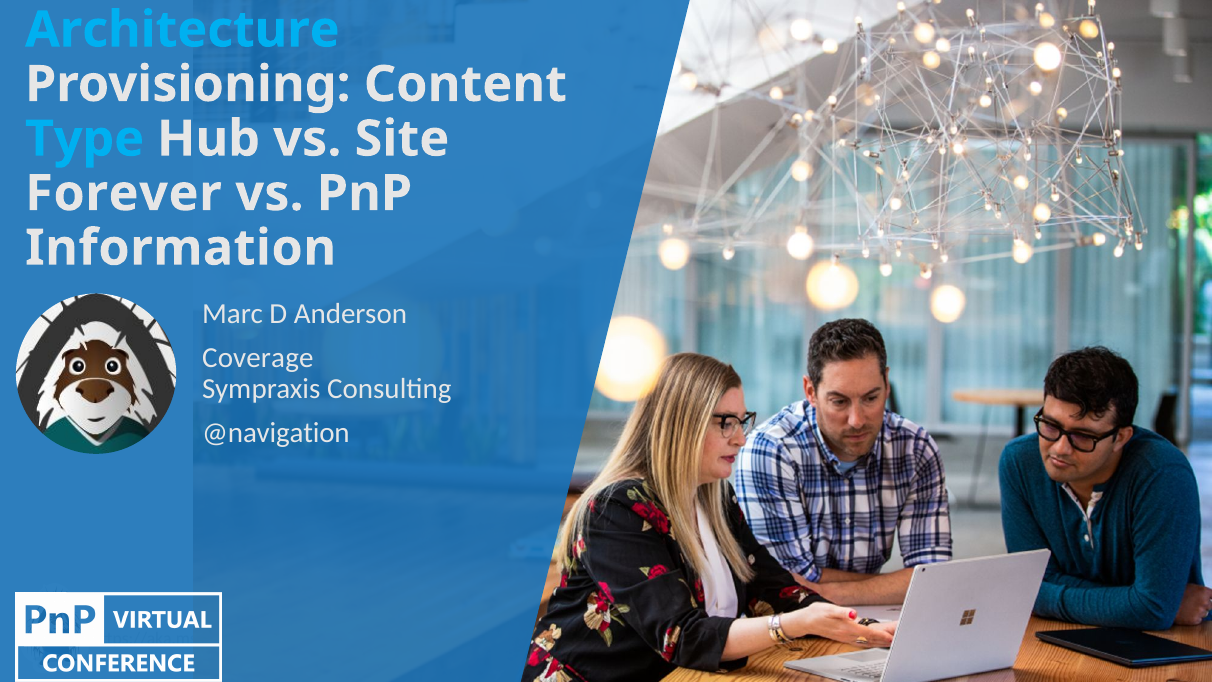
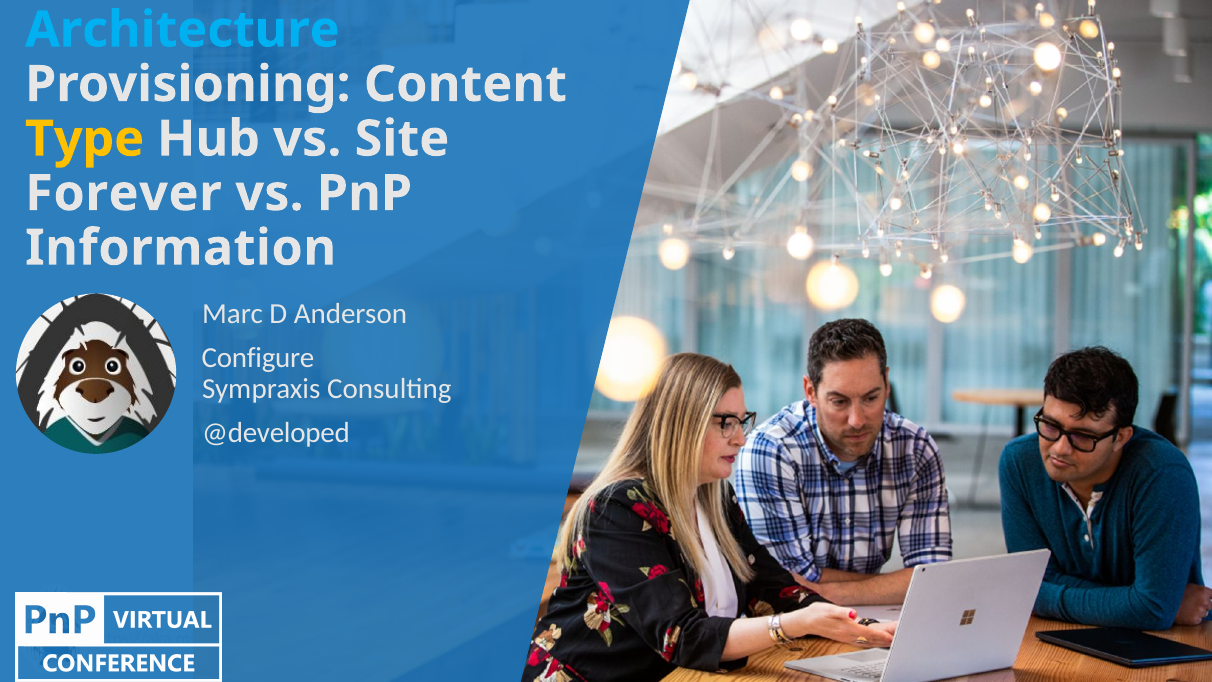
Type colour: light blue -> yellow (85, 139)
Coverage: Coverage -> Configure (258, 357)
@navigation: @navigation -> @developed (276, 433)
